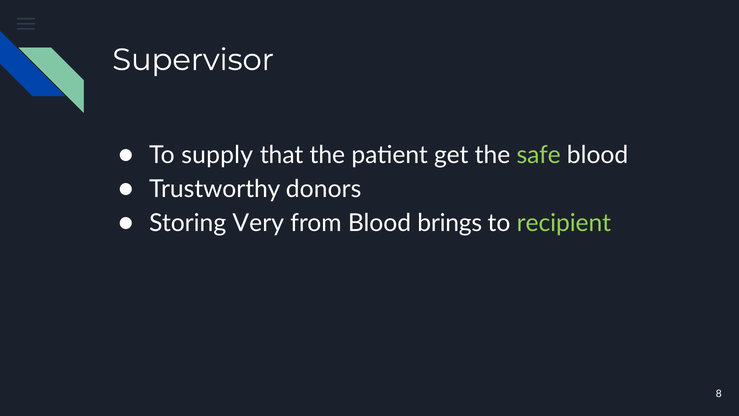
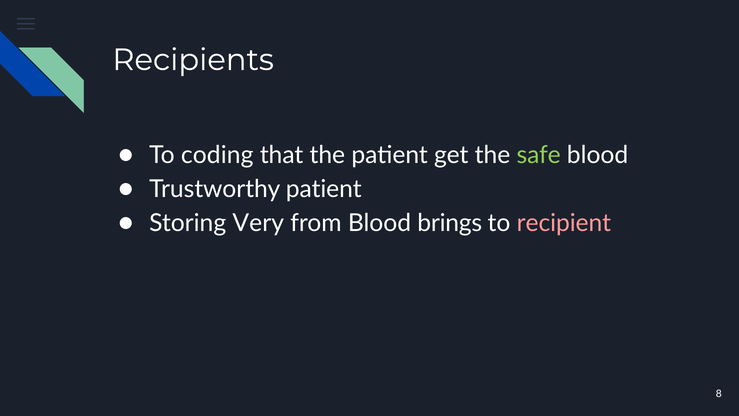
Supervisor: Supervisor -> Recipients (193, 60)
supply: supply -> coding (217, 155)
Trustworthy donors: donors -> patient (324, 189)
recipient colour: light green -> pink (564, 223)
